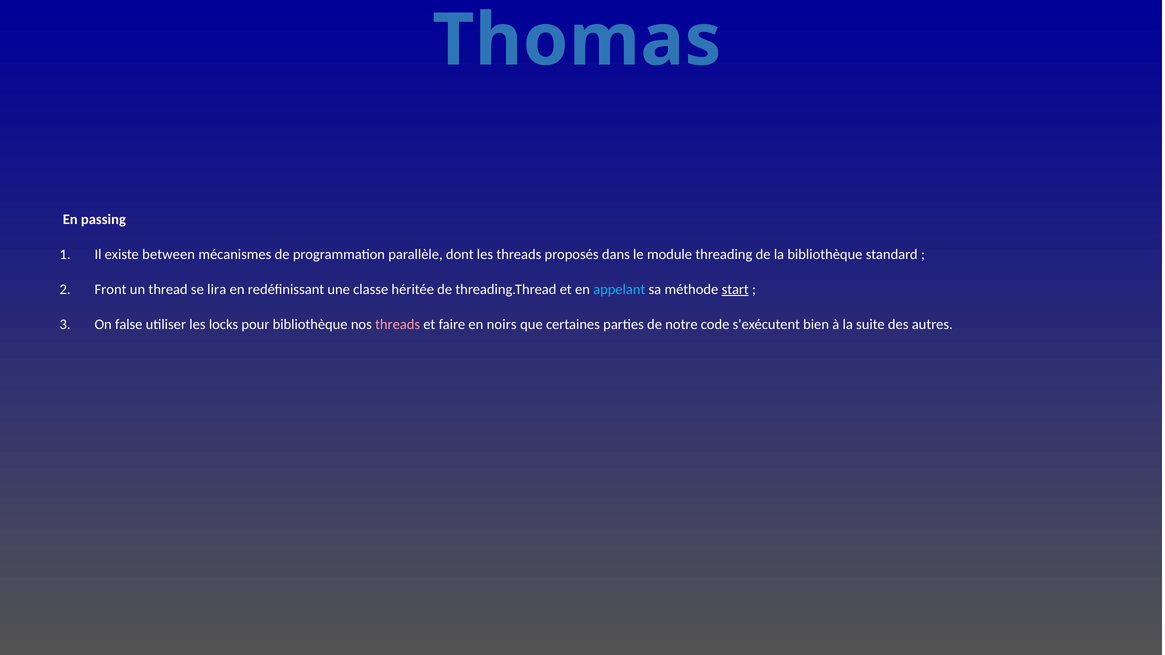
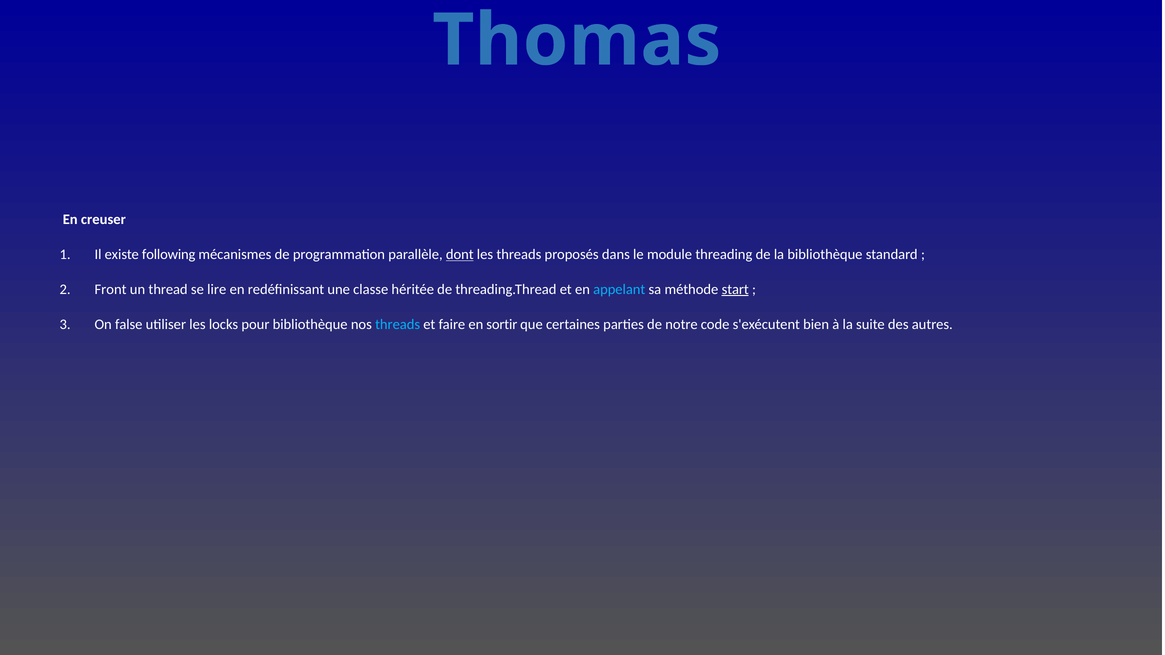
passing: passing -> creuser (103, 220)
between: between -> following (169, 255)
dont underline: none -> present (460, 255)
lira: lira -> lire (217, 290)
threads colour: pink -> light blue (398, 324)
noirs: noirs -> sortir (502, 324)
